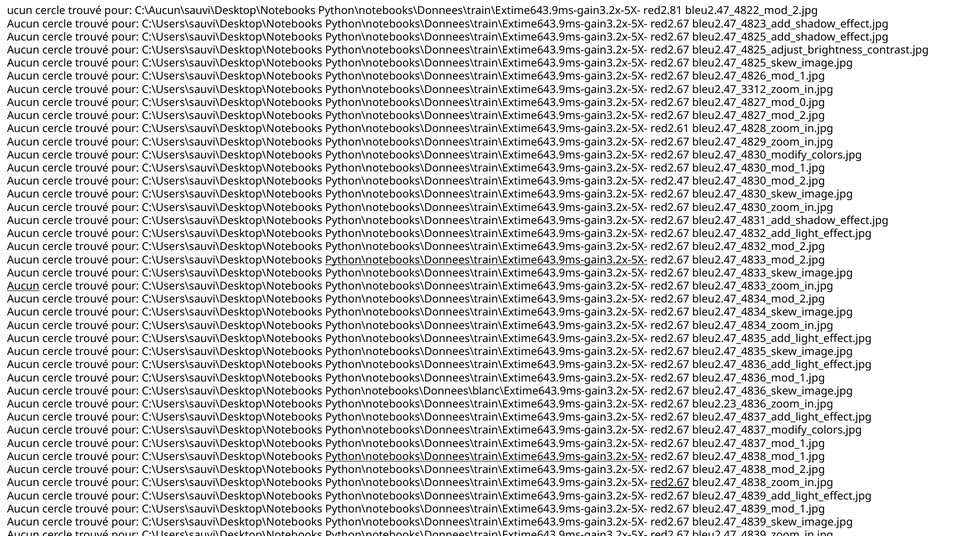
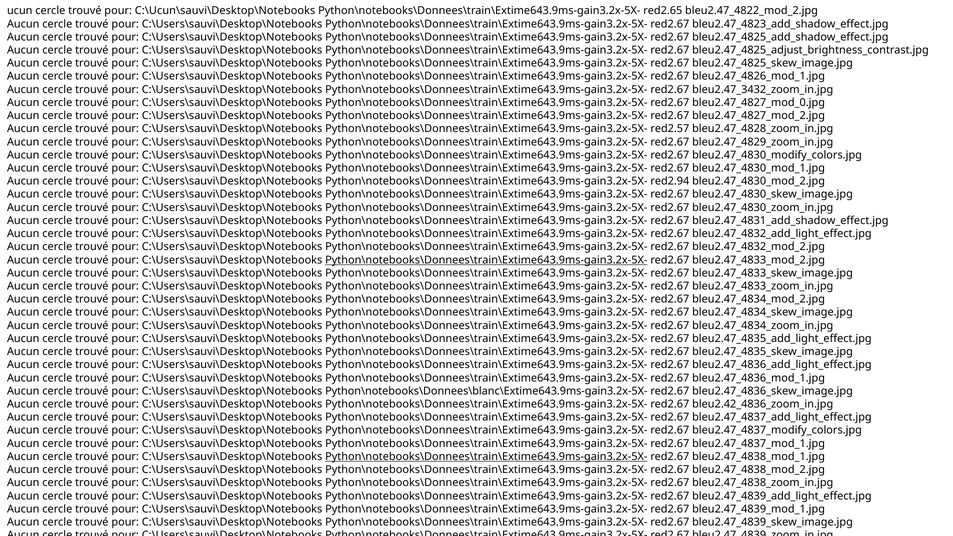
C:\Aucun\sauvi\Desktop\Notebooks: C:\Aucun\sauvi\Desktop\Notebooks -> C:\Ucun\sauvi\Desktop\Notebooks (225, 11)
red2.81: red2.81 -> red2.65 (663, 11)
bleu2.47_3312_zoom_in.jpg: bleu2.47_3312_zoom_in.jpg -> bleu2.47_3432_zoom_in.jpg (763, 89)
red2.61: red2.61 -> red2.57 (670, 129)
red2.47: red2.47 -> red2.94 (670, 181)
Aucun underline: present -> none (23, 286)
bleu2.23_4836_zoom_in.jpg: bleu2.23_4836_zoom_in.jpg -> bleu2.42_4836_zoom_in.jpg (763, 404)
red2.67 underline: present -> none (670, 483)
